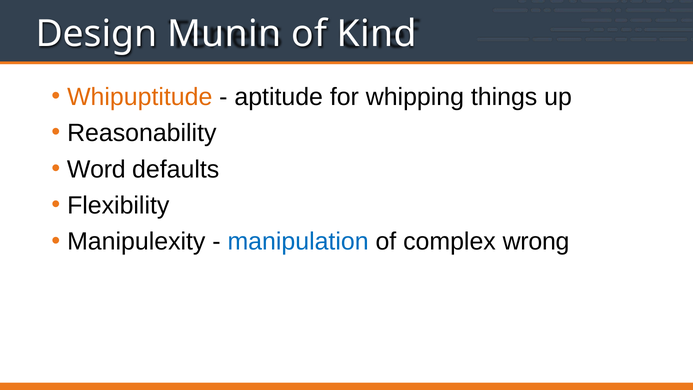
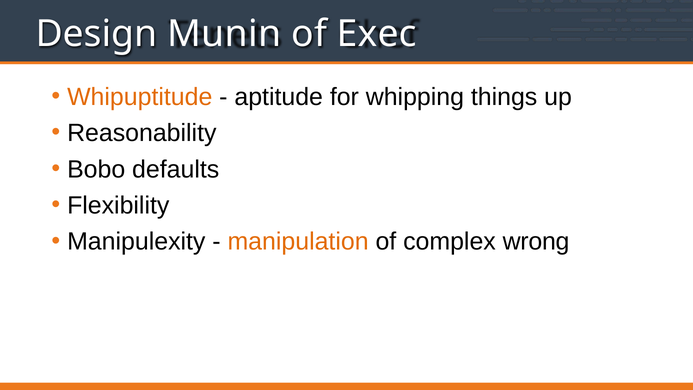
Kind: Kind -> Exec (377, 34)
Word: Word -> Bobo (96, 169)
manipulation colour: blue -> orange (298, 242)
